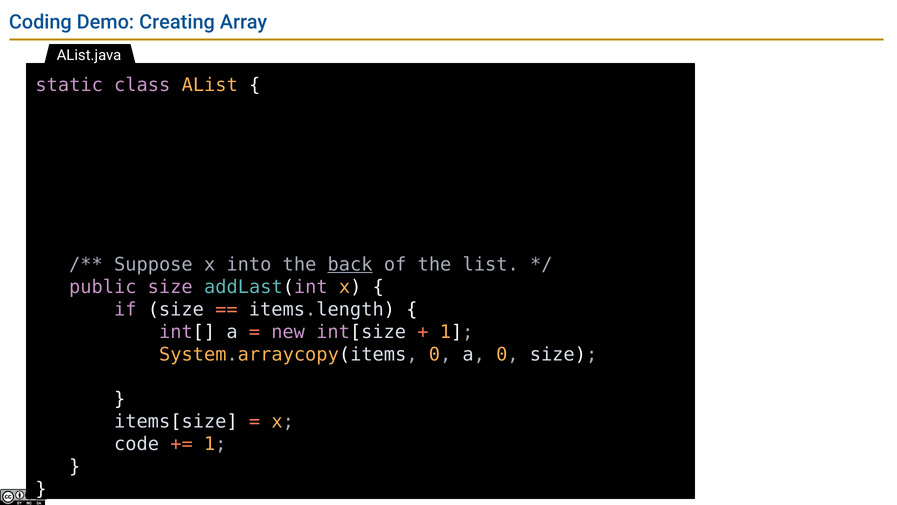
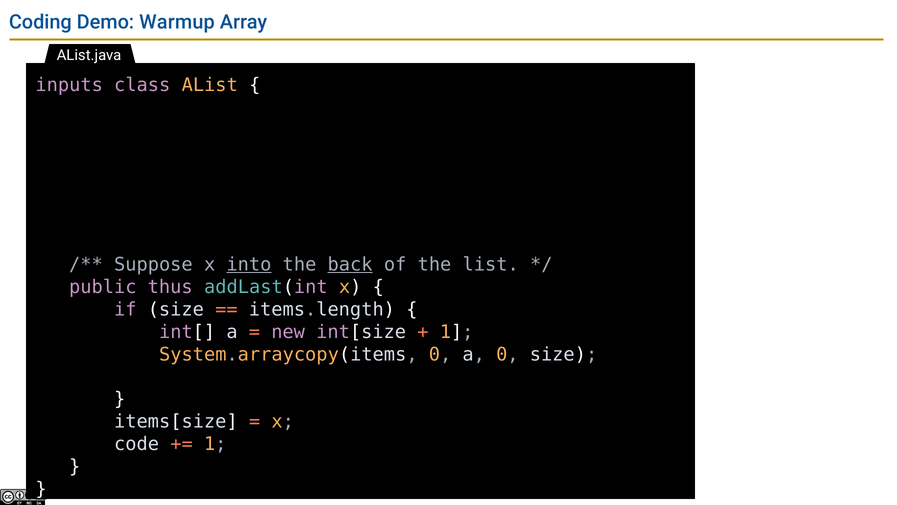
Creating: Creating -> Warmup (177, 22)
static: static -> inputs (69, 85)
into underline: none -> present (249, 264)
public size: size -> thus (170, 287)
